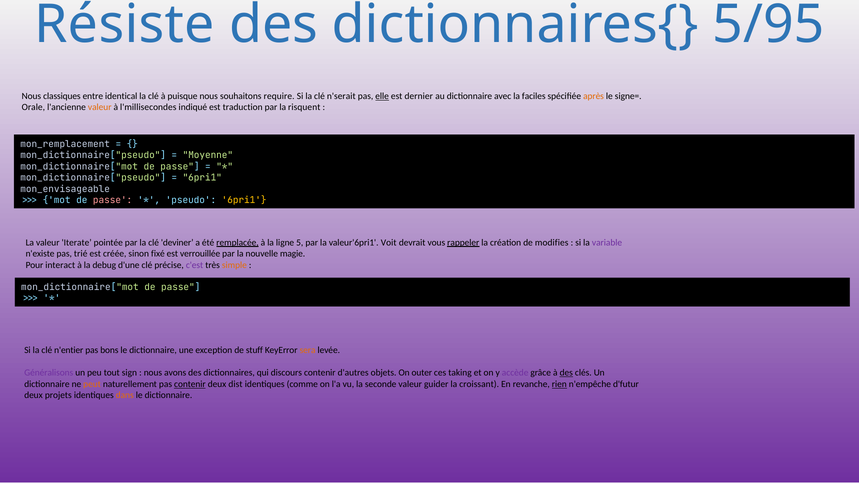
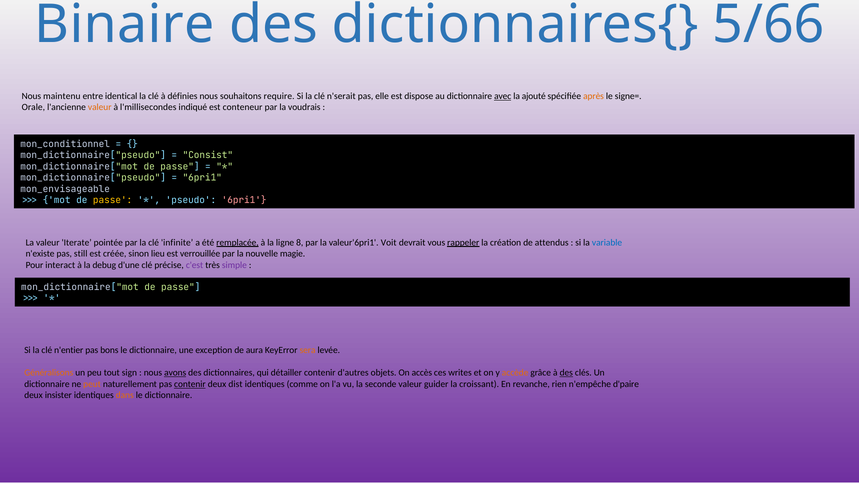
Résiste: Résiste -> Binaire (125, 25)
5/95: 5/95 -> 5/66 (769, 25)
classiques: classiques -> maintenu (62, 96)
puisque: puisque -> définies (183, 96)
elle underline: present -> none (382, 96)
dernier: dernier -> dispose (419, 96)
avec underline: none -> present (503, 96)
faciles: faciles -> ajouté (534, 96)
traduction: traduction -> conteneur (243, 107)
risquent: risquent -> voudrais (304, 107)
mon_remplacement: mon_remplacement -> mon_conditionnel (65, 144)
Moyenne: Moyenne -> Consist (208, 155)
passe colour: pink -> yellow (113, 200)
6pri1 colour: yellow -> pink (244, 200)
deviner: deviner -> infinite (177, 243)
5: 5 -> 8 (300, 243)
modifies: modifies -> attendus (552, 243)
variable colour: purple -> blue (607, 243)
trié: trié -> still (81, 254)
fixé: fixé -> lieu (158, 254)
simple colour: orange -> purple (234, 265)
stuff: stuff -> aura (254, 350)
Généralisons colour: purple -> orange (49, 373)
avons underline: none -> present (175, 373)
discours: discours -> détailler (286, 373)
outer: outer -> accès (422, 373)
taking: taking -> writes (460, 373)
accède colour: purple -> orange (515, 373)
rien underline: present -> none (559, 384)
d'futur: d'futur -> d'paire (626, 384)
projets: projets -> insister (58, 395)
